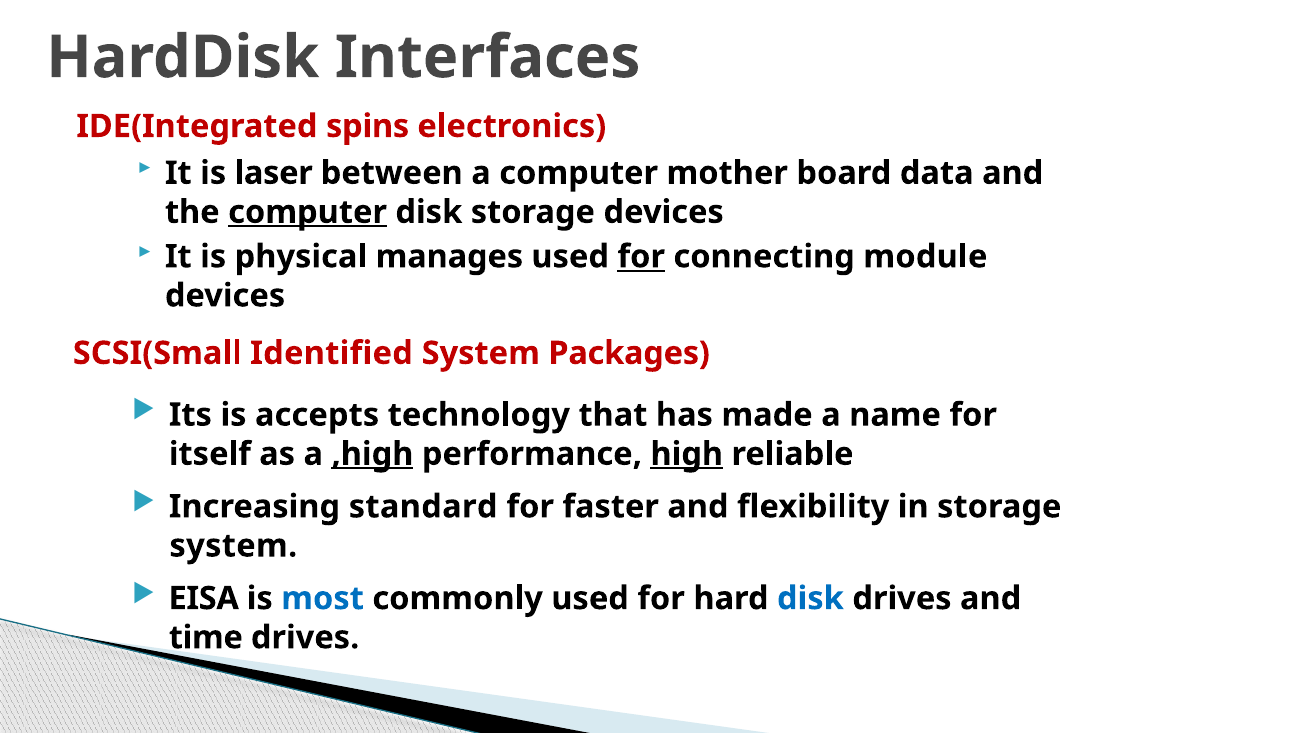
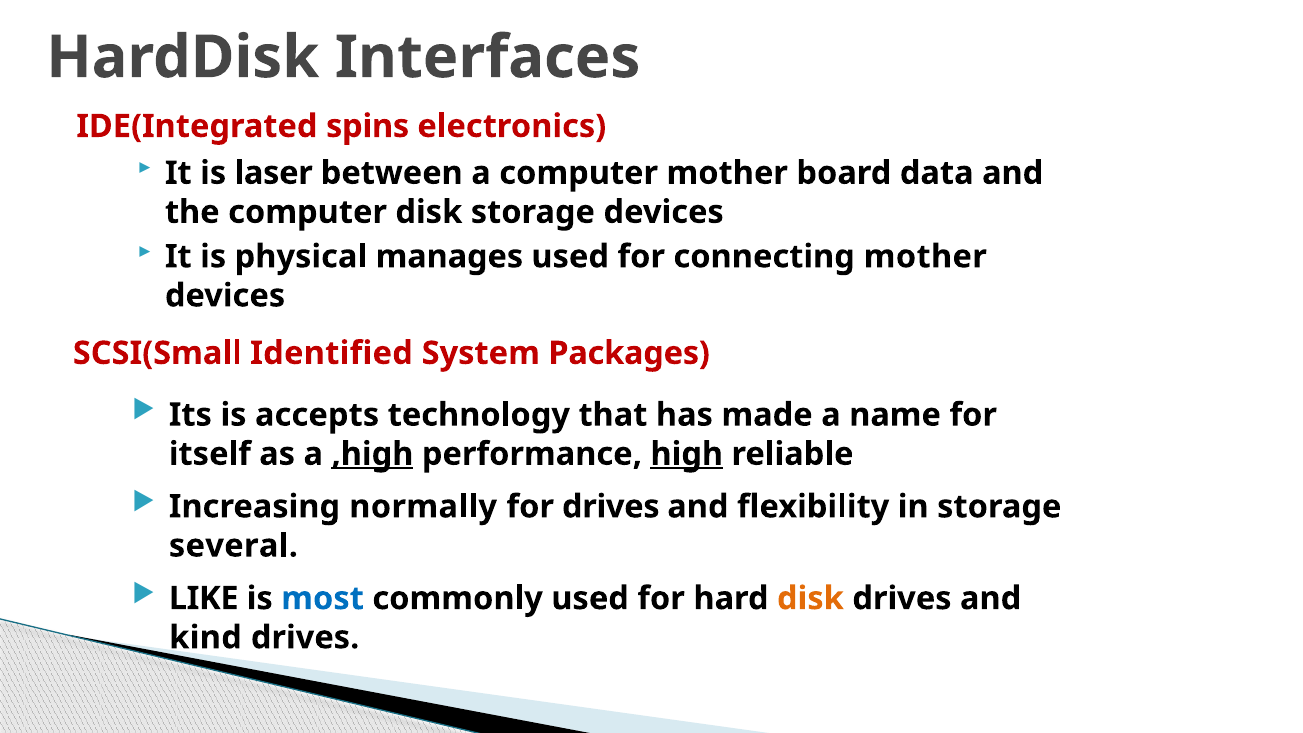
computer underline: present -> none (308, 212)
for underline: present -> none (641, 257)
connecting module: module -> mother (925, 257)
standard: standard -> normally (423, 507)
for faster: faster -> drives (611, 507)
system: system -> several (233, 546)
EISA: EISA -> LIKE (204, 598)
disk colour: blue -> orange (810, 598)
time: time -> kind (206, 637)
